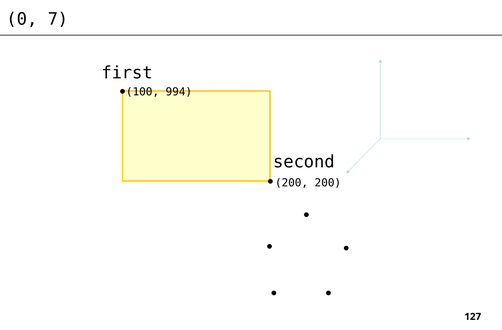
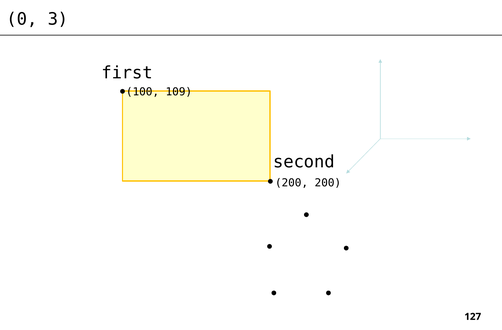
7: 7 -> 3 (58, 19)
994: 994 -> 109 (179, 92)
